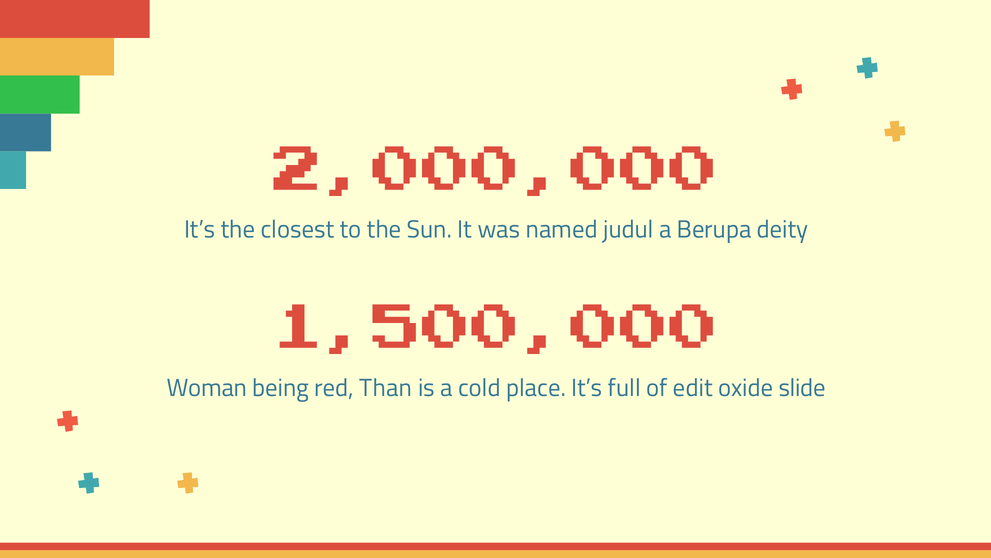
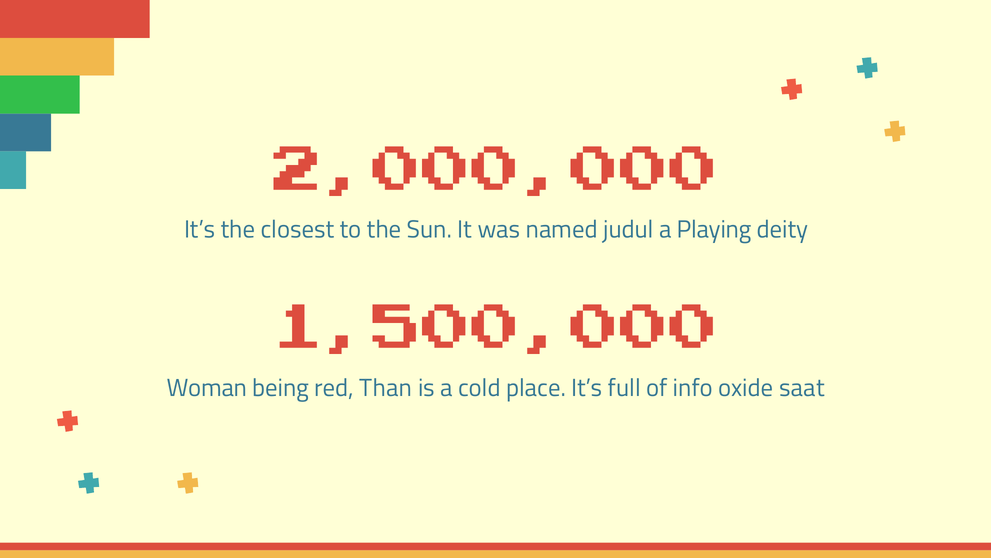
Berupa: Berupa -> Playing (714, 229)
edit: edit -> info (693, 387)
slide: slide -> saat (802, 387)
